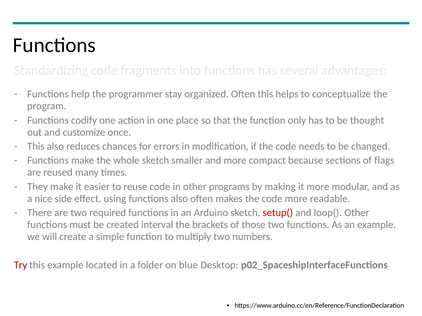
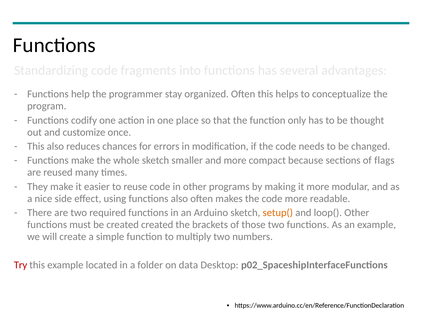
setup( colour: red -> orange (278, 213)
created interval: interval -> created (157, 225)
blue: blue -> data (188, 265)
